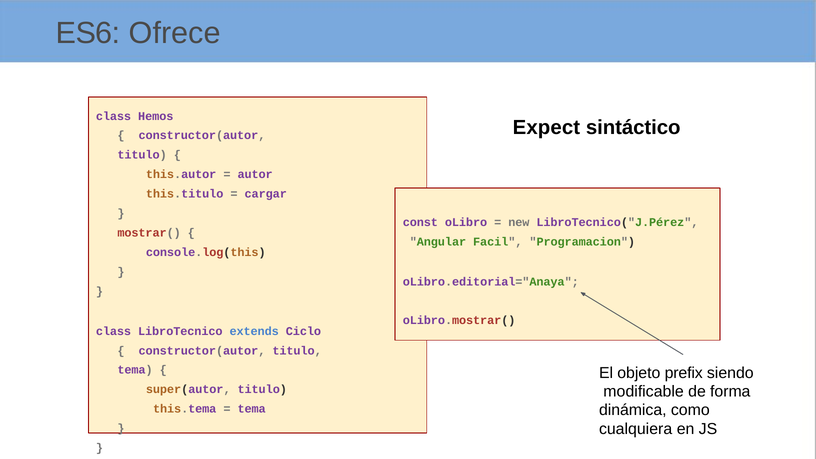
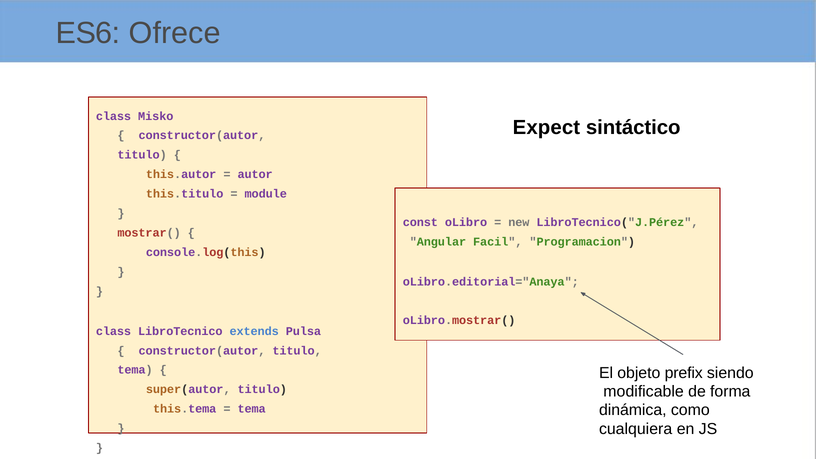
Hemos: Hemos -> Misko (156, 116)
cargar: cargar -> module (266, 194)
Ciclo: Ciclo -> Pulsa (303, 331)
